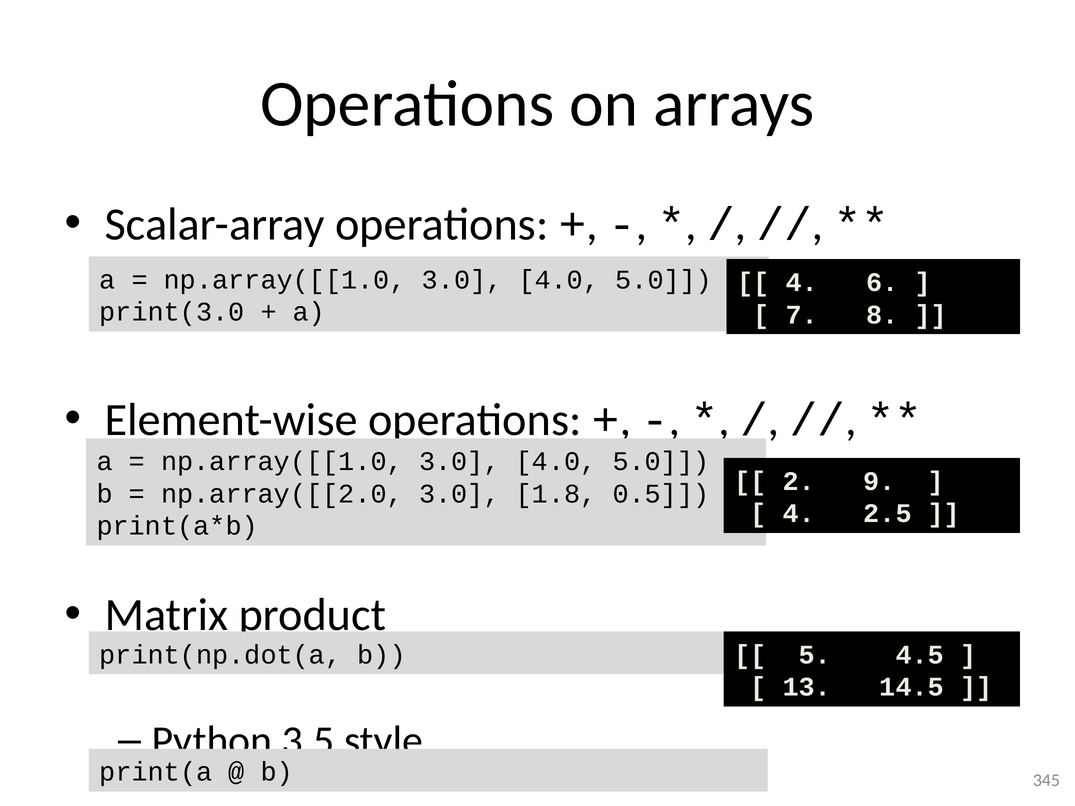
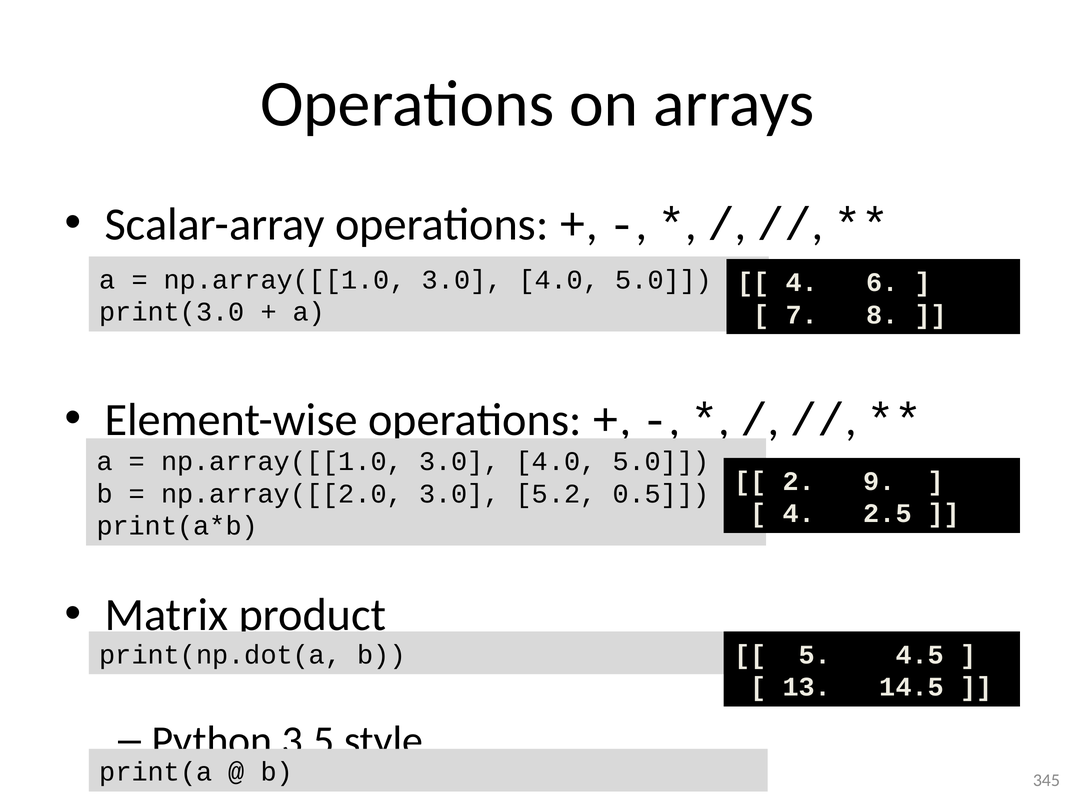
1.8: 1.8 -> 5.2 (556, 494)
